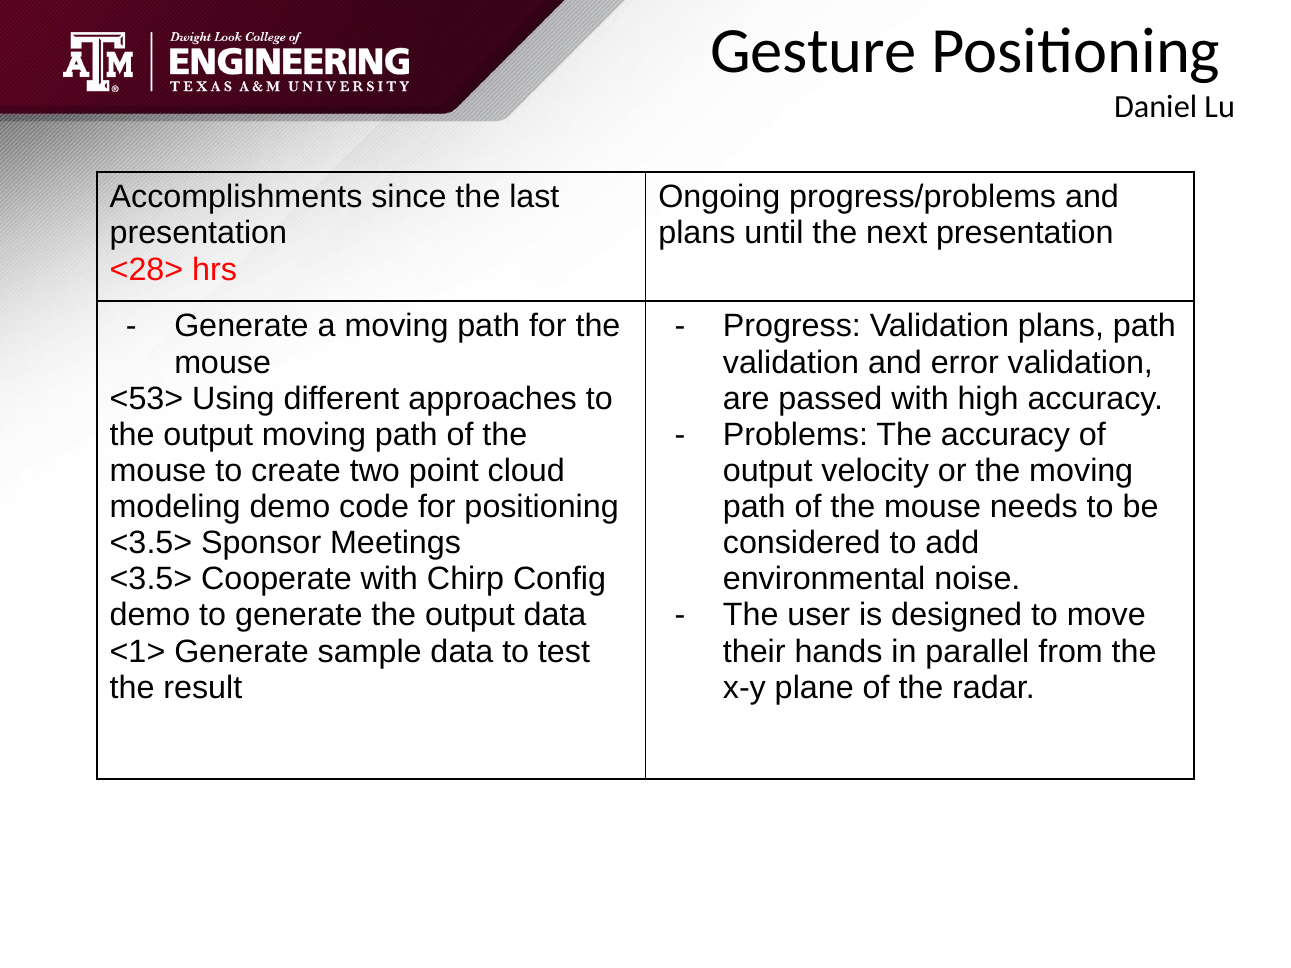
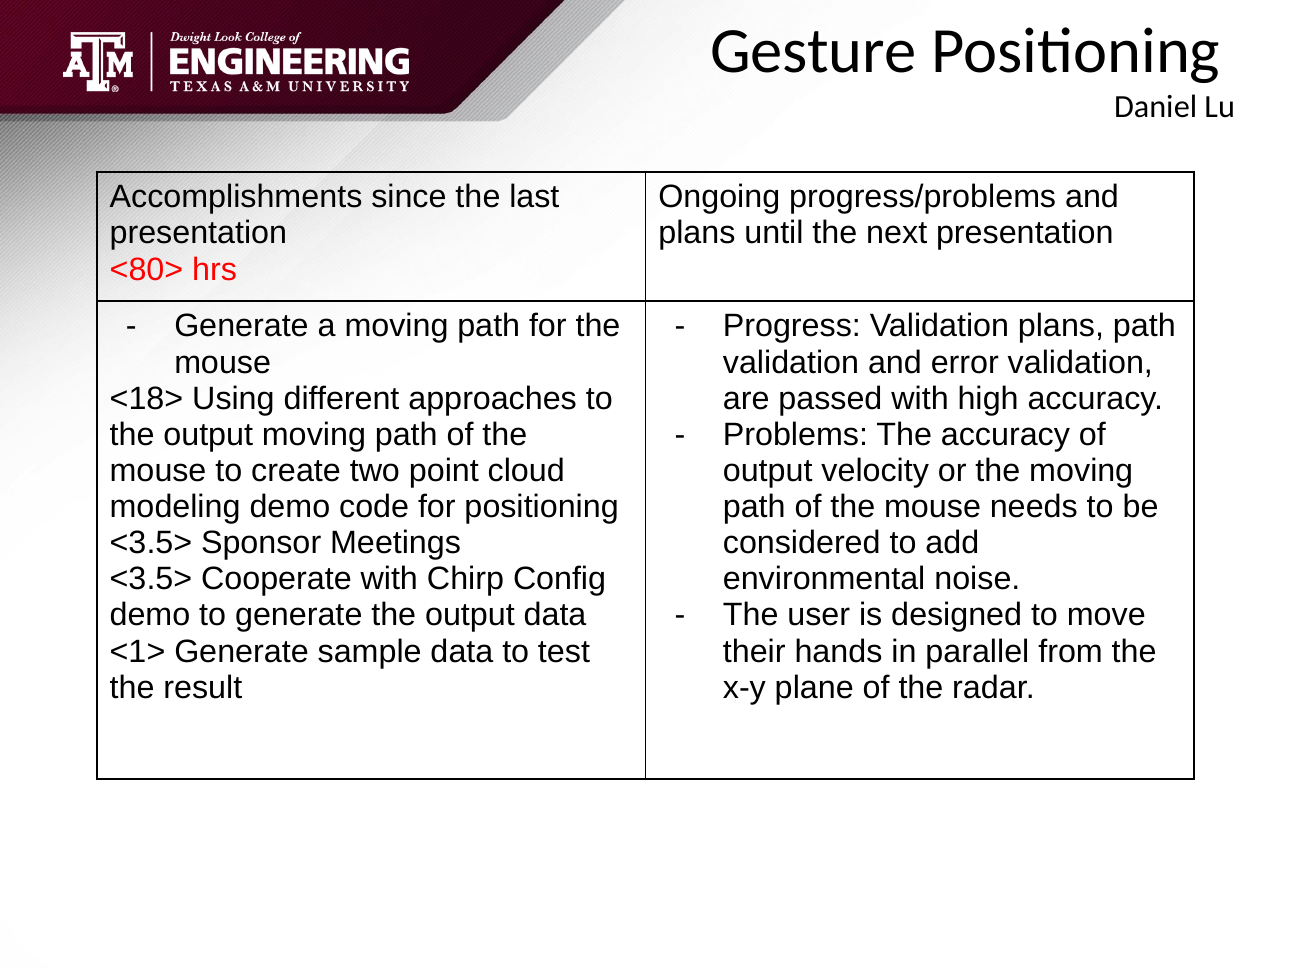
<28>: <28> -> <80> (146, 270)
<53>: <53> -> <18> (146, 399)
